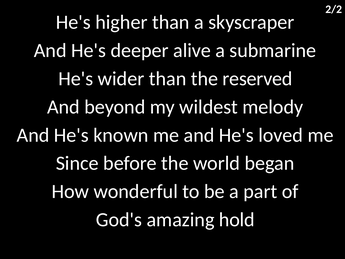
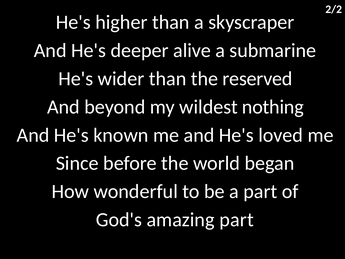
melody: melody -> nothing (273, 107)
amazing hold: hold -> part (237, 220)
